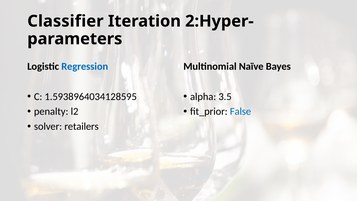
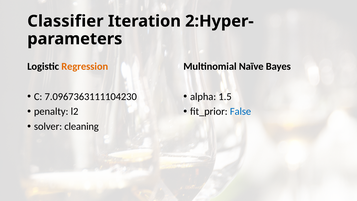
Regression colour: blue -> orange (85, 66)
1.5938964034128595: 1.5938964034128595 -> 7.0967363111104230 (91, 96)
3.5: 3.5 -> 1.5 (225, 96)
retailers: retailers -> cleaning (82, 126)
